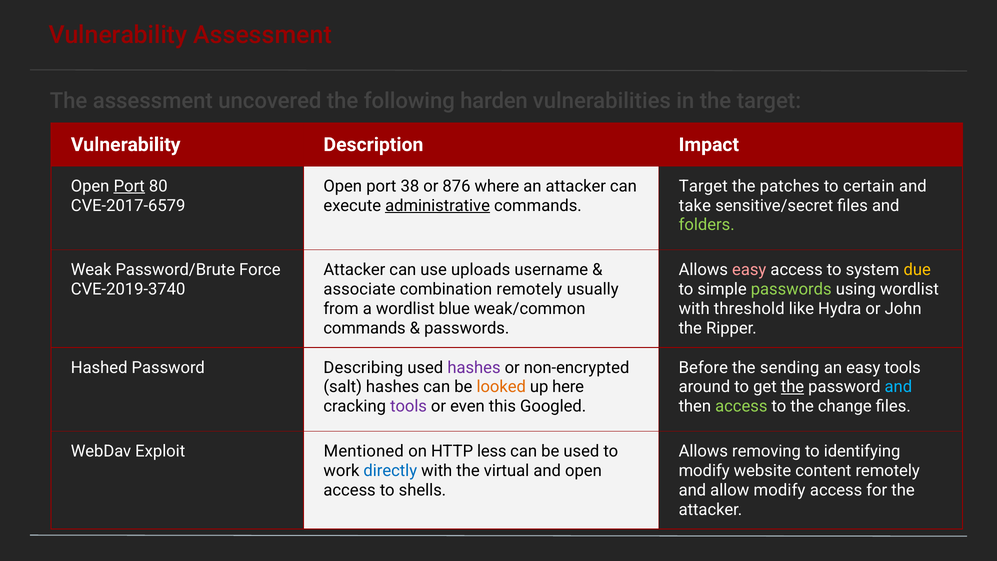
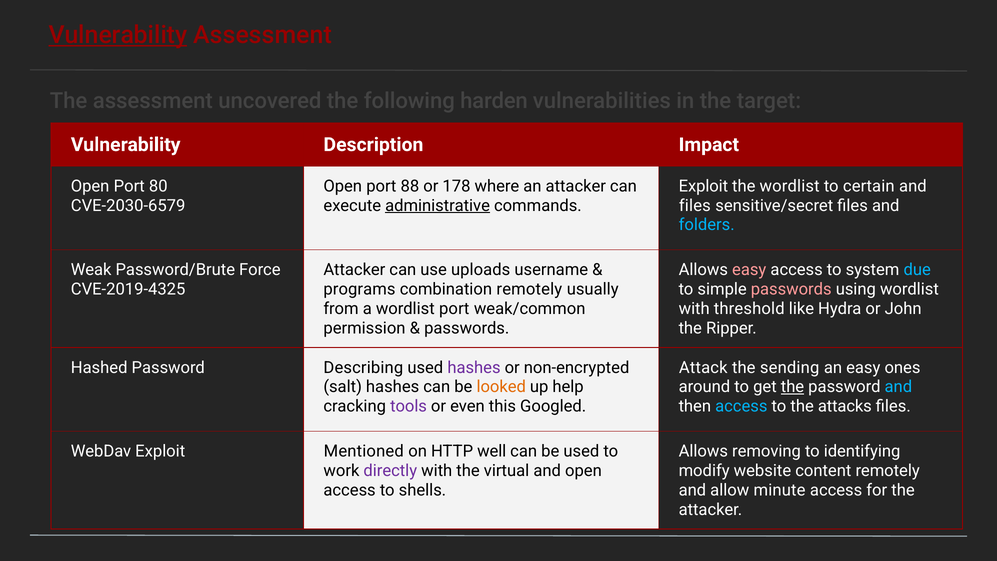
Vulnerability underline: none -> present (118, 35)
Port underline: present -> none (129, 186)
38: 38 -> 88 (410, 186)
876: 876 -> 178 (456, 186)
Target: Target -> Exploit (703, 186)
the patches: patches -> wordlist (790, 186)
CVE-2017-6579: CVE-2017-6579 -> CVE-2030-6579 (128, 205)
take: take -> files (695, 205)
folders colour: light green -> light blue (707, 225)
due colour: yellow -> light blue (917, 270)
CVE-2019-3740: CVE-2019-3740 -> CVE-2019-4325 (128, 289)
associate: associate -> programs (359, 289)
passwords colour: light green -> pink (791, 289)
wordlist blue: blue -> port (454, 309)
commands: commands -> permission (364, 328)
Before: Before -> Attack (703, 367)
easy tools: tools -> ones (902, 367)
here: here -> help (568, 387)
access colour: light green -> light blue (741, 406)
change: change -> attacks (845, 406)
less: less -> well (492, 451)
directly colour: blue -> purple (390, 471)
allow modify: modify -> minute (780, 490)
